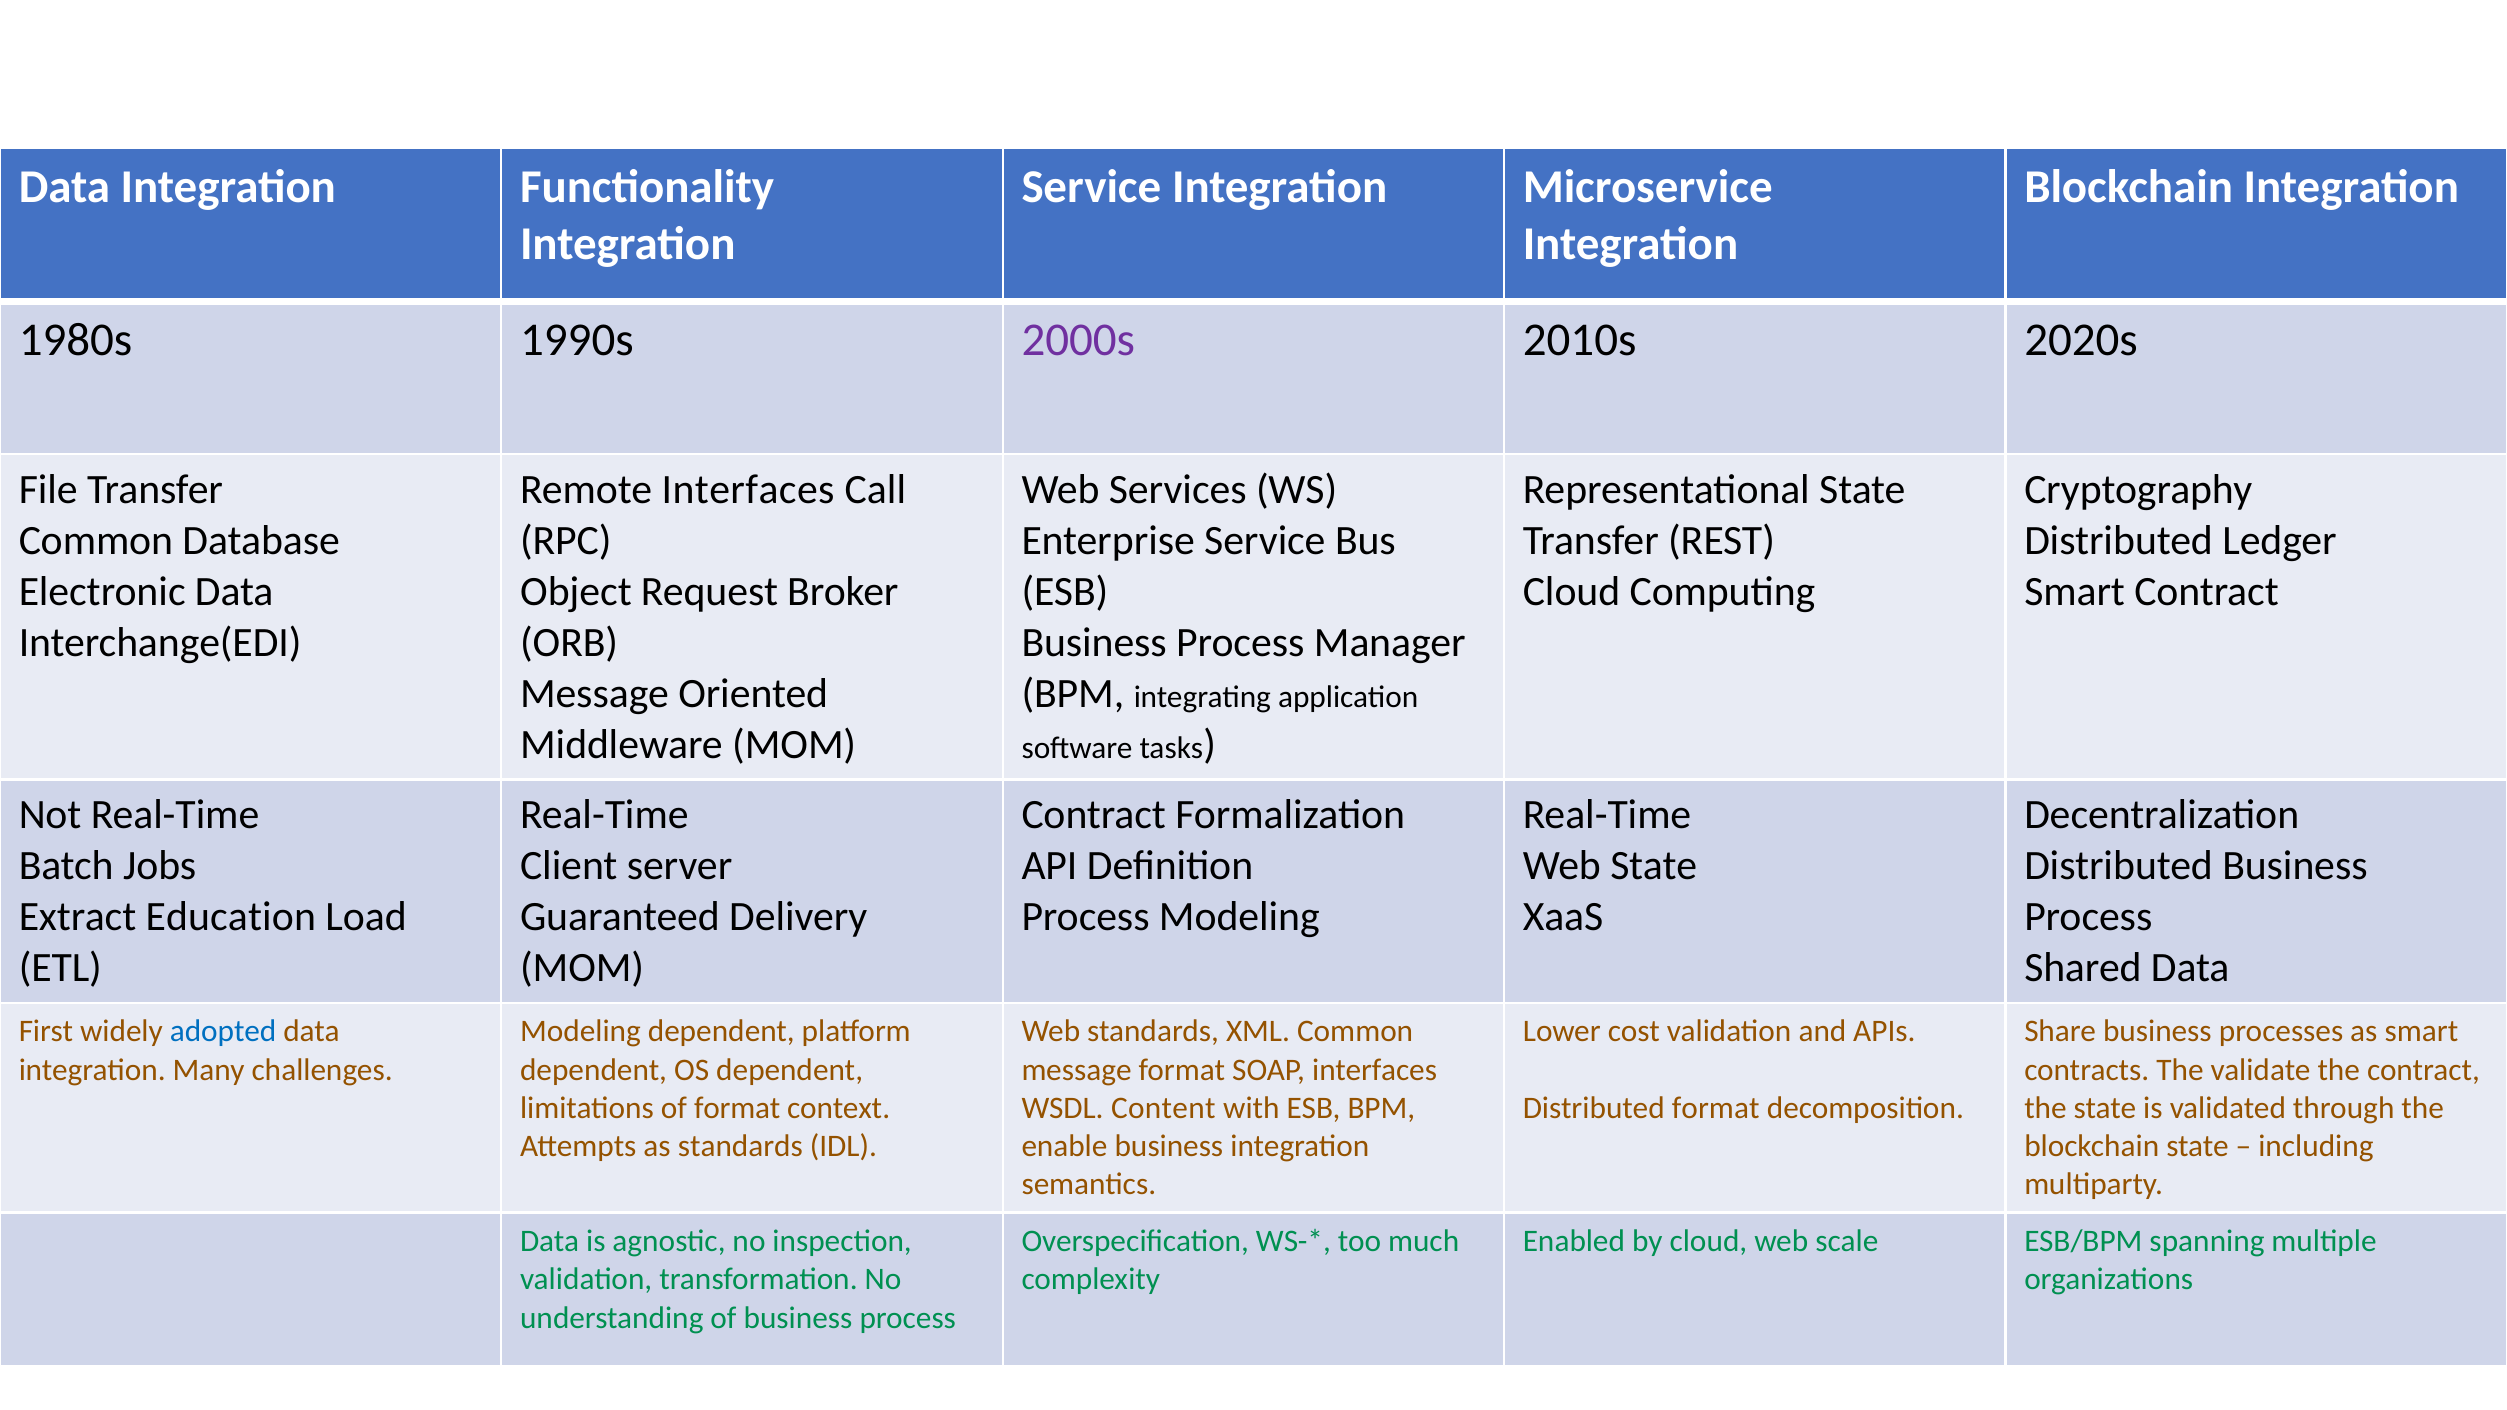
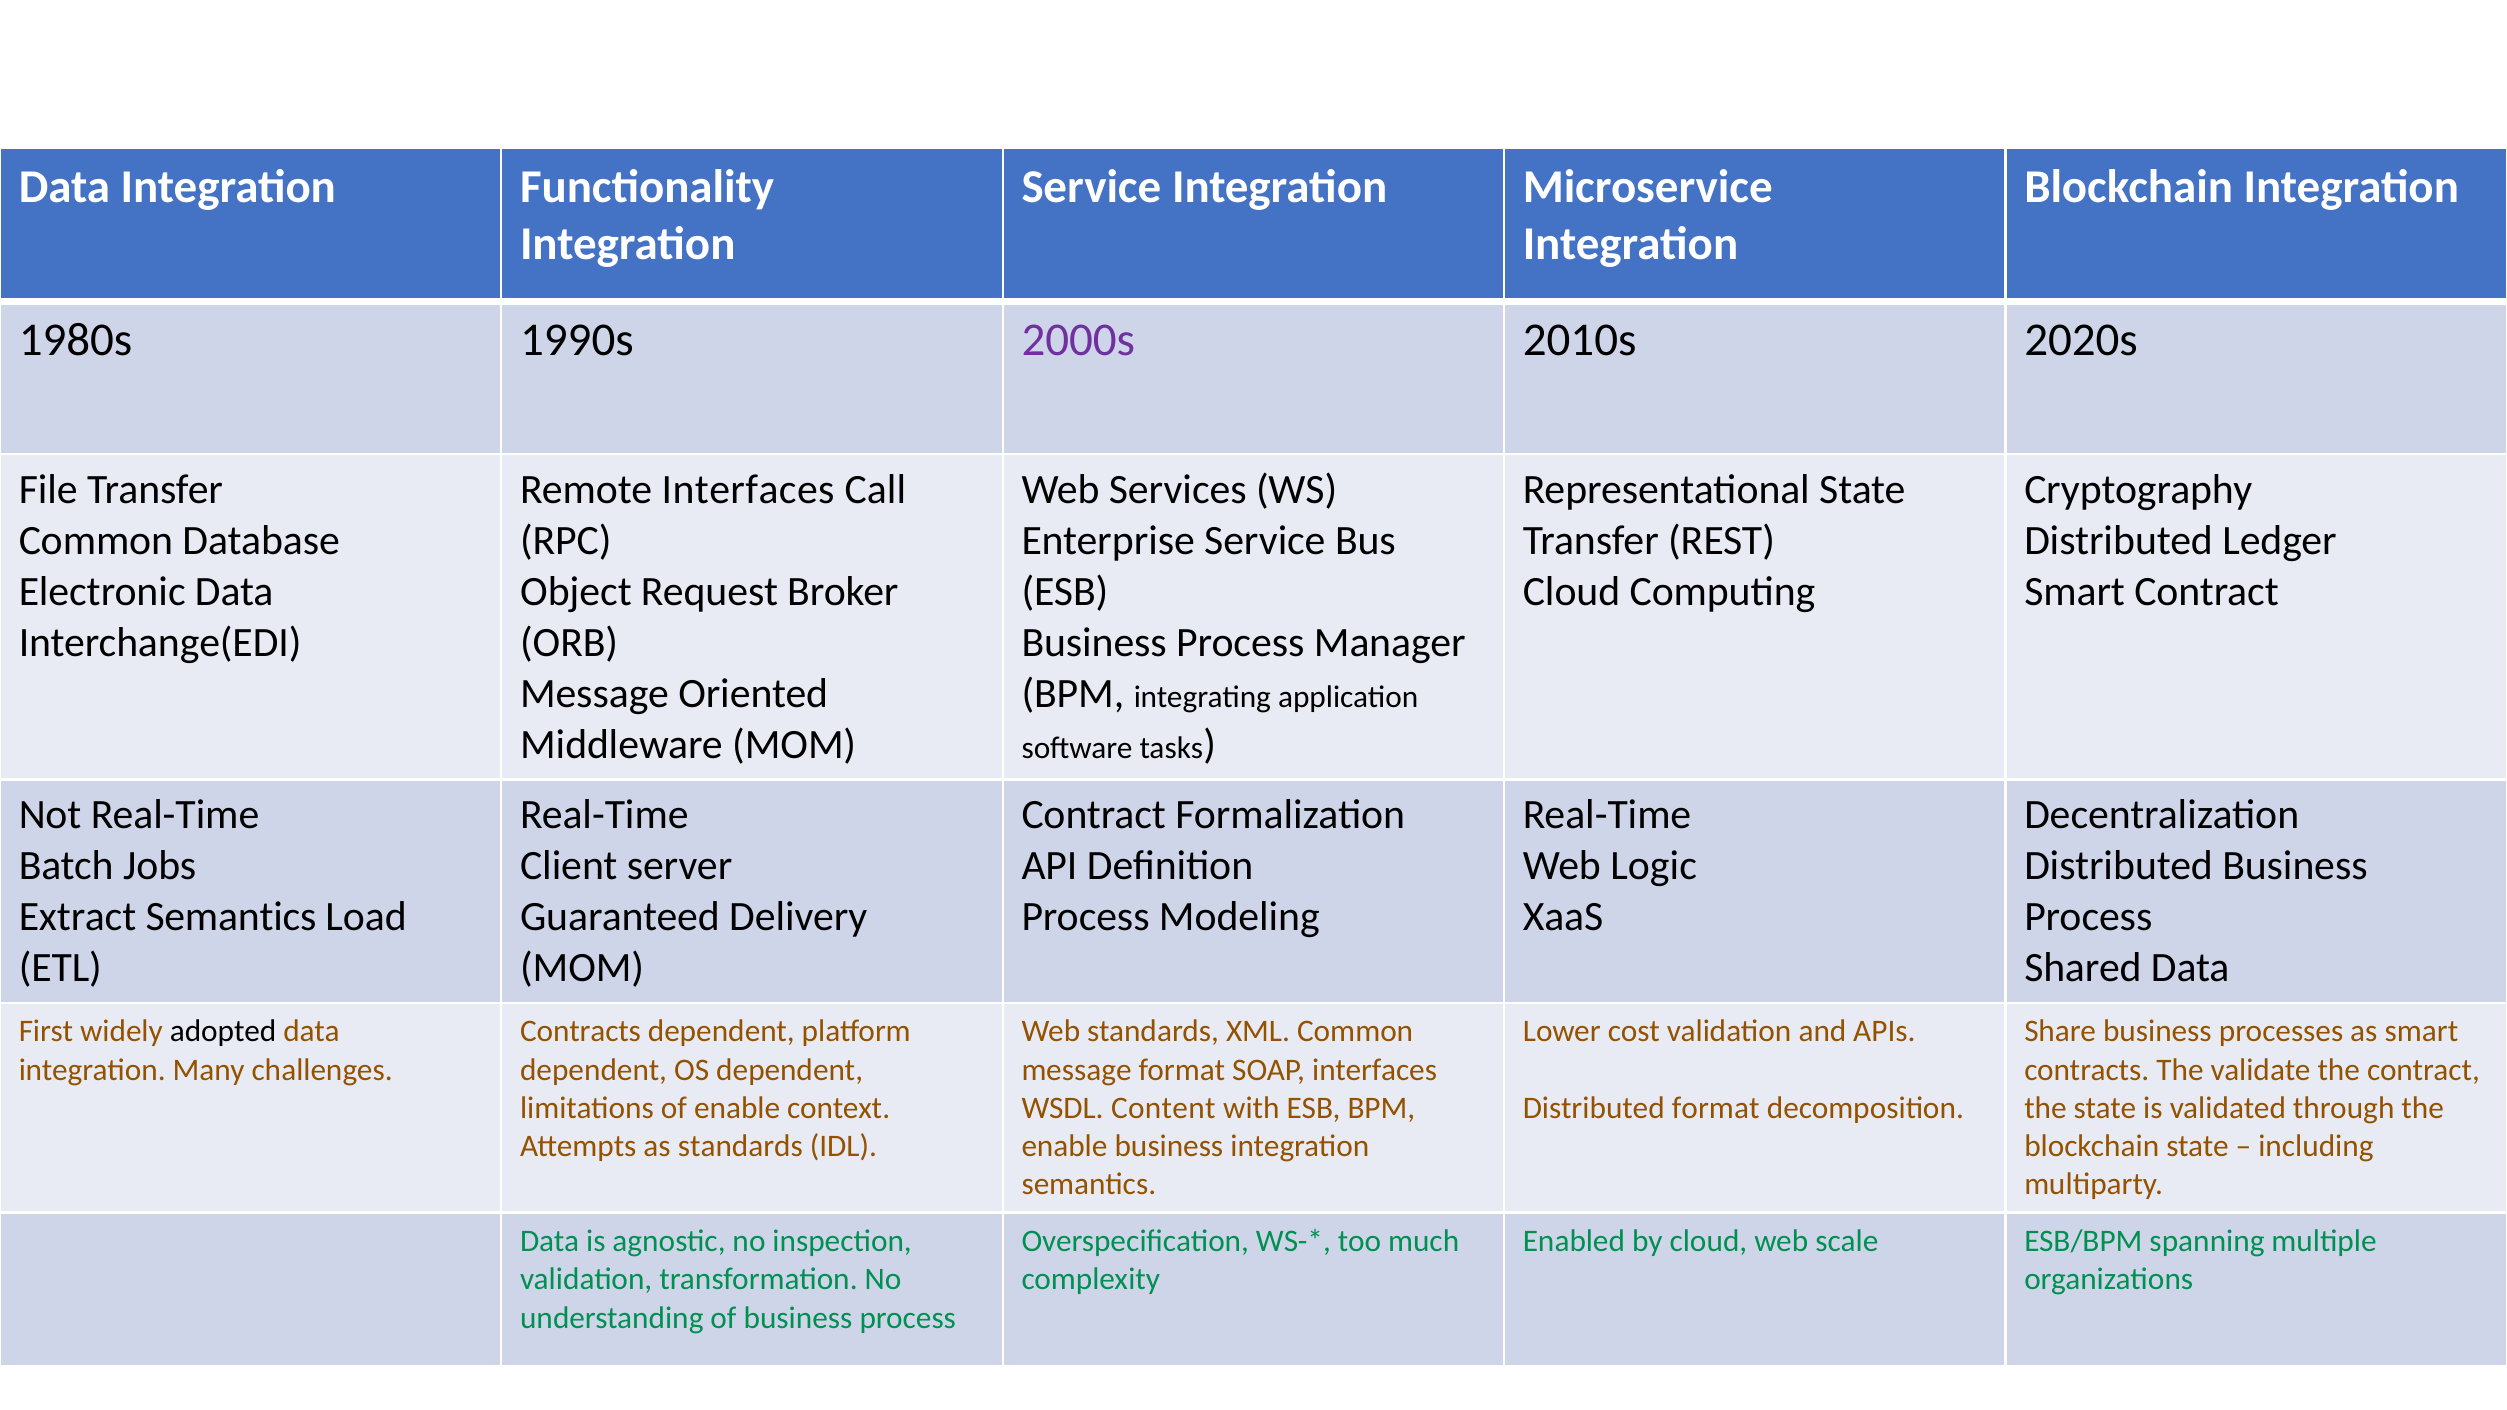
Web State: State -> Logic (1654, 866)
Extract Education: Education -> Semantics (231, 917)
adopted colour: blue -> black (223, 1032)
Modeling: Modeling -> Contracts (581, 1032)
of format: format -> enable (737, 1108)
